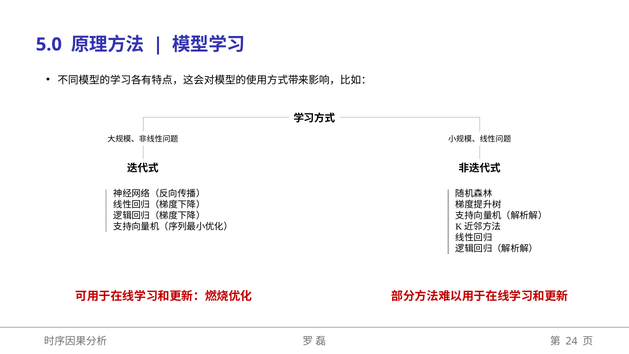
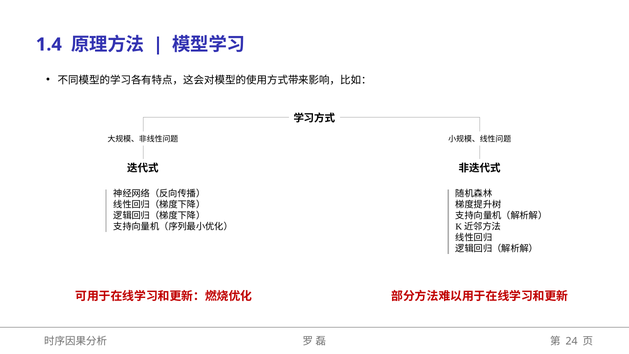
5.0: 5.0 -> 1.4 (49, 44)
